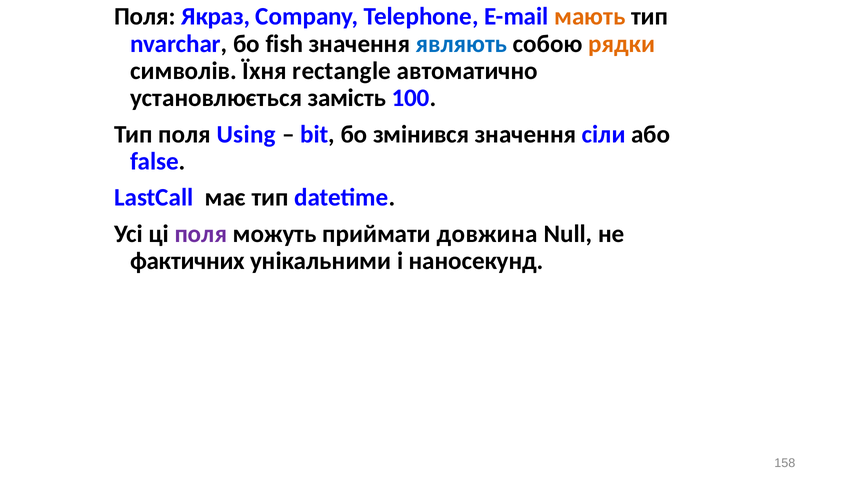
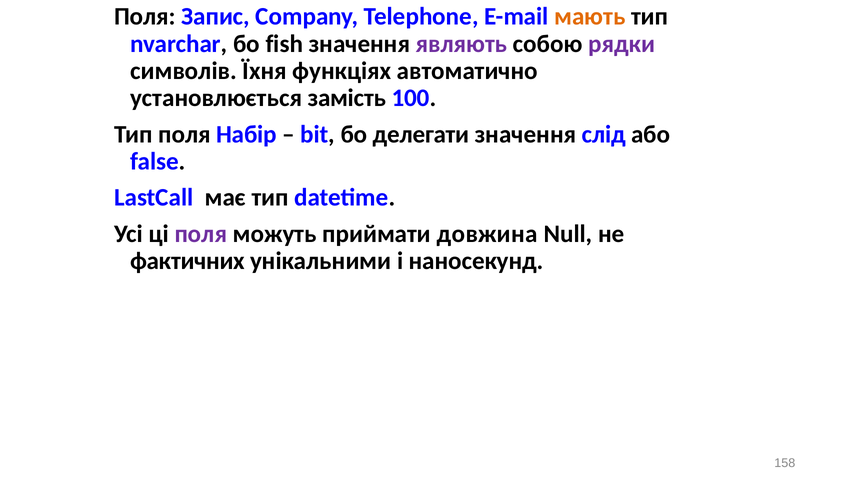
Якраз: Якраз -> Запис (216, 17)
являють colour: blue -> purple (462, 44)
рядки colour: orange -> purple (622, 44)
rectangle: rectangle -> функціях (342, 71)
Using: Using -> Набір (246, 134)
змінився: змінився -> делегати (421, 134)
сiли: сiли -> слід (604, 134)
